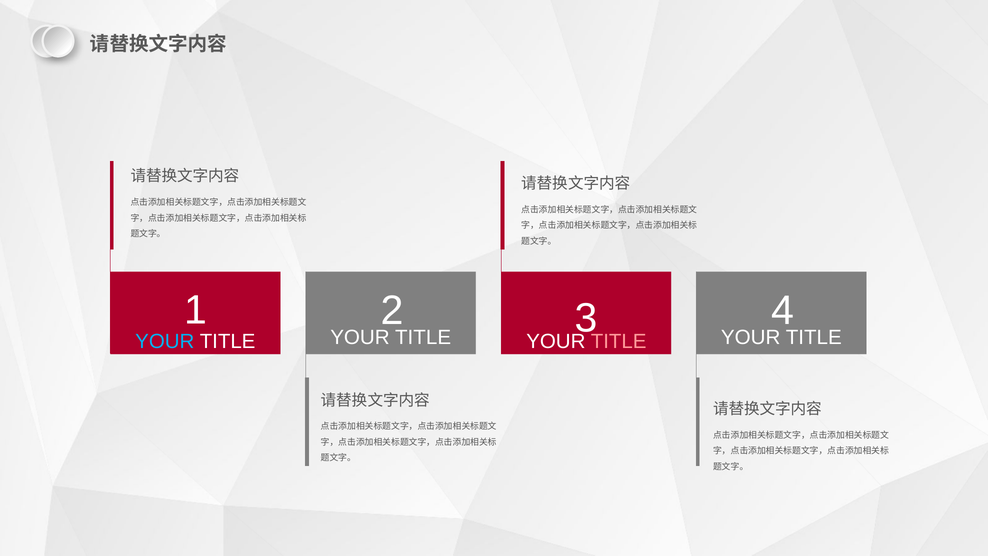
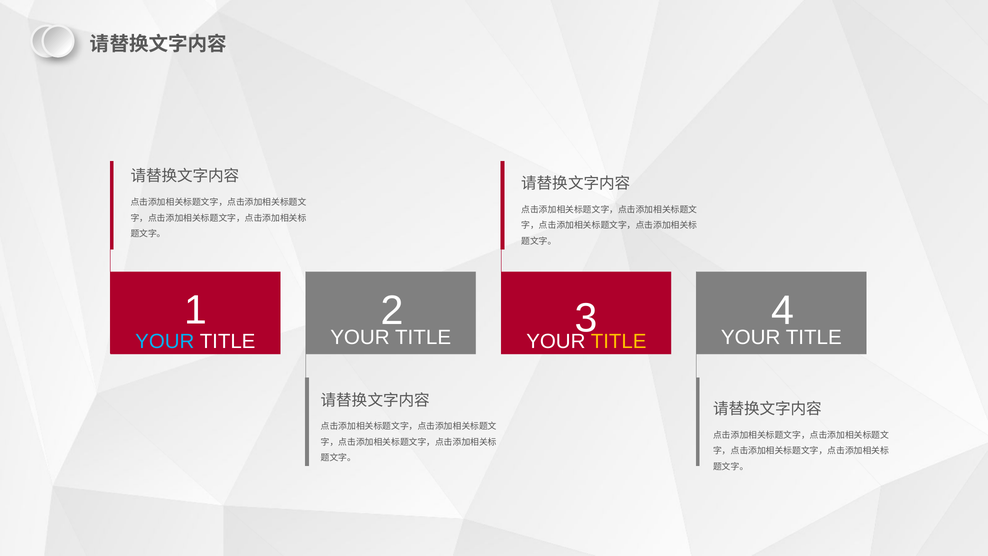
TITLE colour: pink -> yellow (619, 341)
